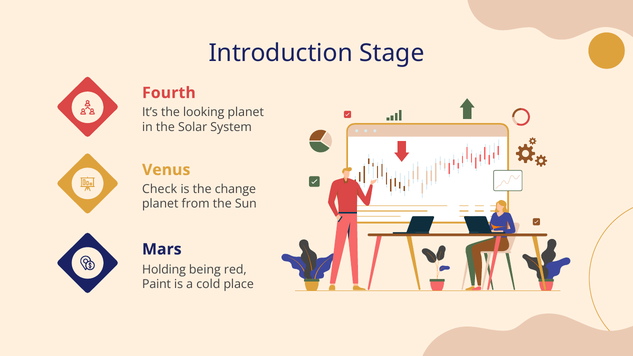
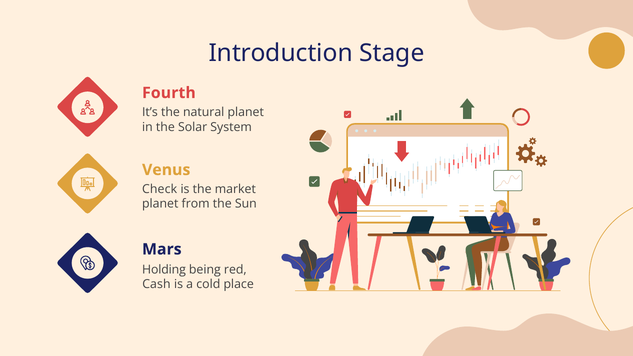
looking: looking -> natural (204, 112)
change: change -> market (235, 189)
Paint: Paint -> Cash (156, 284)
